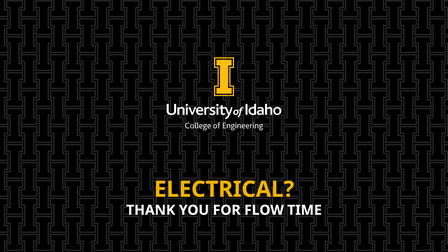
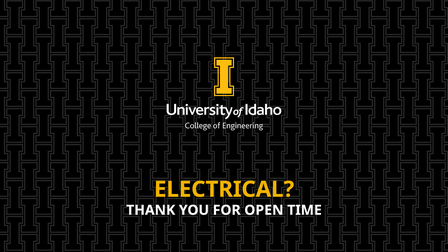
FLOW: FLOW -> OPEN (264, 210)
